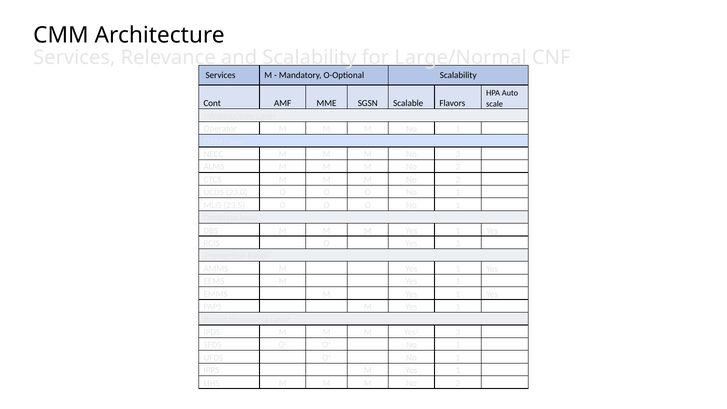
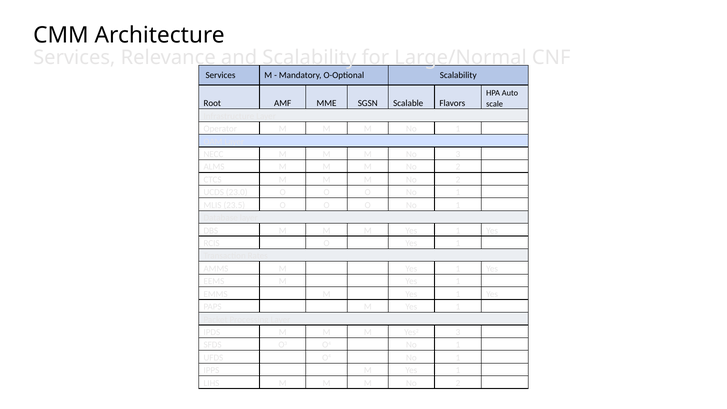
Cont: Cont -> Root (212, 103)
